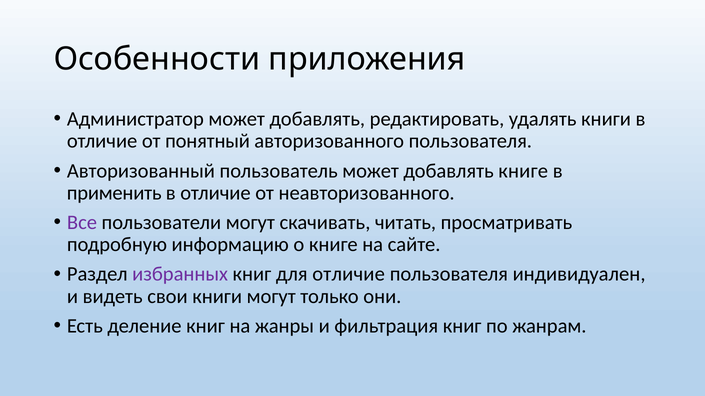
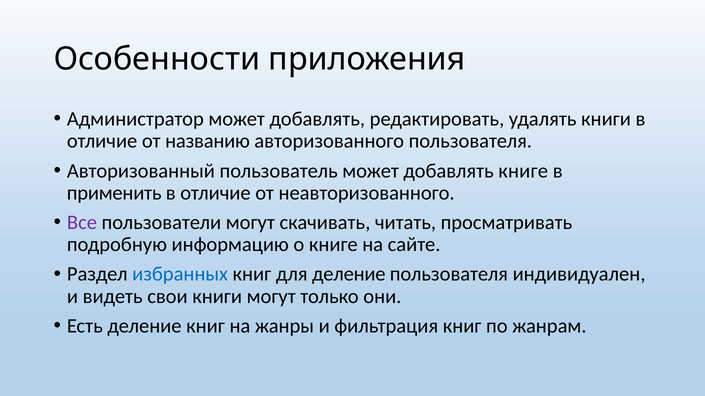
понятный: понятный -> названию (208, 141)
избранных colour: purple -> blue (180, 275)
для отличие: отличие -> деление (349, 275)
